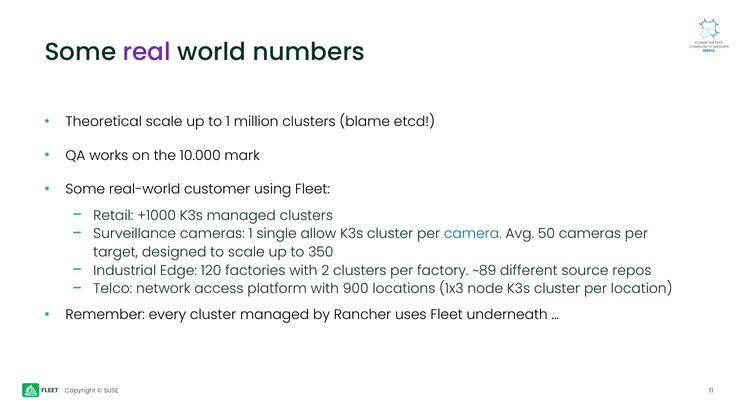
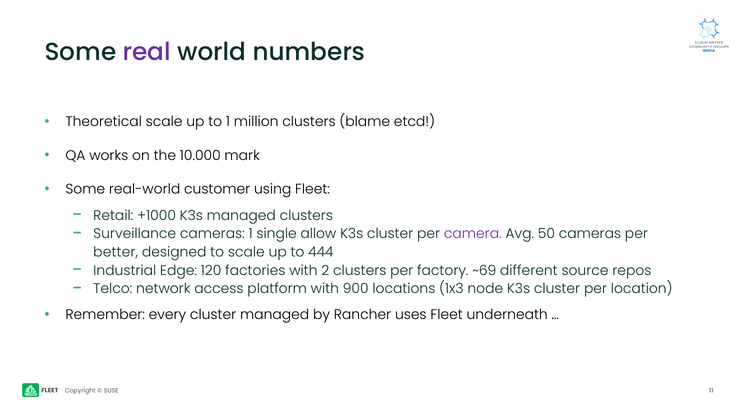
camera colour: blue -> purple (473, 234)
target: target -> better (116, 252)
350: 350 -> 444 (321, 252)
~89: ~89 -> ~69 (484, 271)
